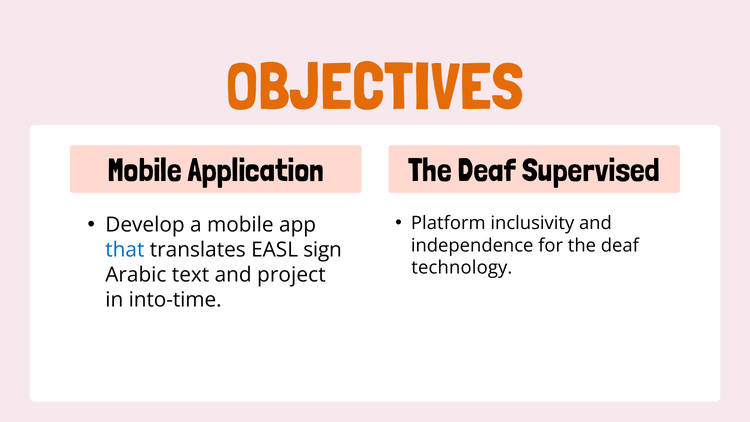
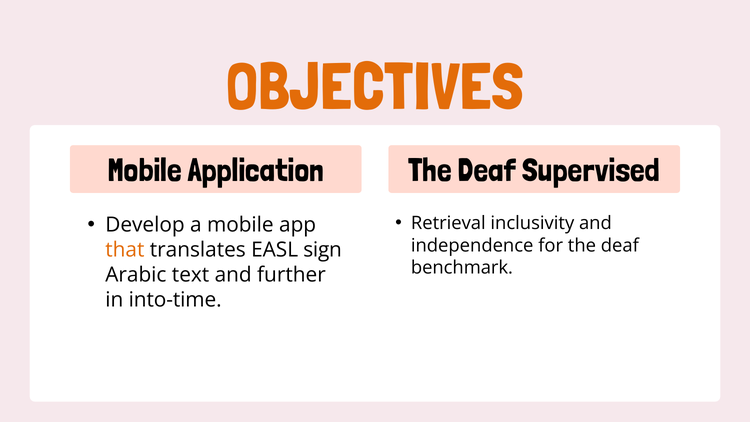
Platform: Platform -> Retrieval (448, 223)
that colour: blue -> orange (125, 250)
technology: technology -> benchmark (462, 268)
project: project -> further (291, 275)
